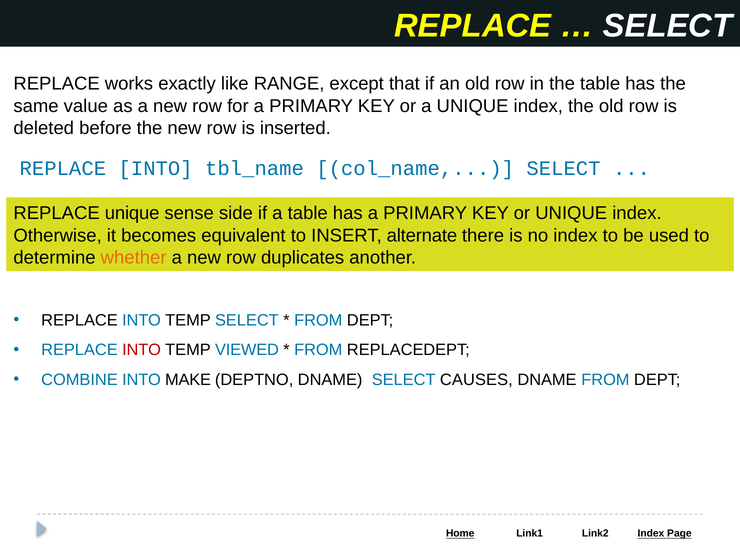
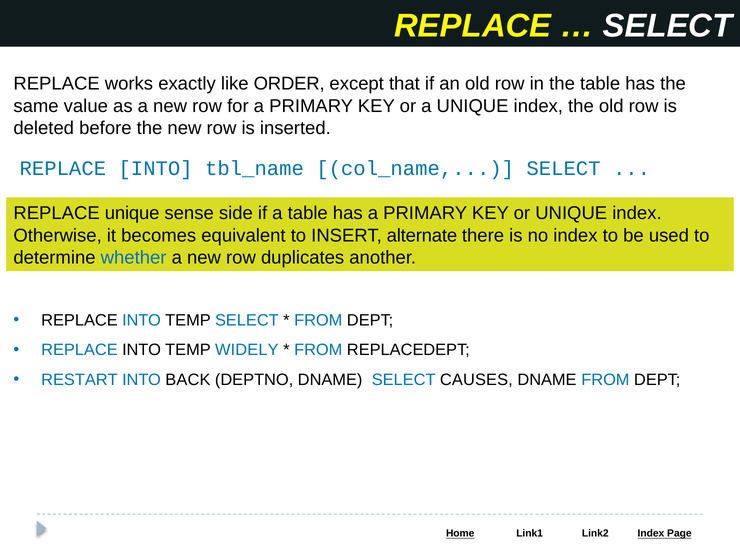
RANGE: RANGE -> ORDER (289, 84)
whether colour: orange -> blue (134, 258)
INTO colour: red -> black (142, 350)
VIEWED: VIEWED -> WIDELY (247, 350)
COMBINE: COMBINE -> RESTART (79, 380)
MAKE: MAKE -> BACK (188, 380)
